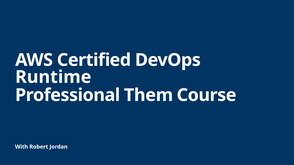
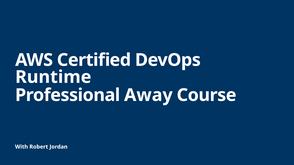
Them: Them -> Away (148, 95)
